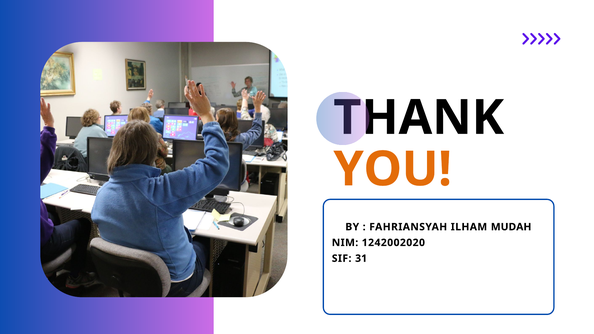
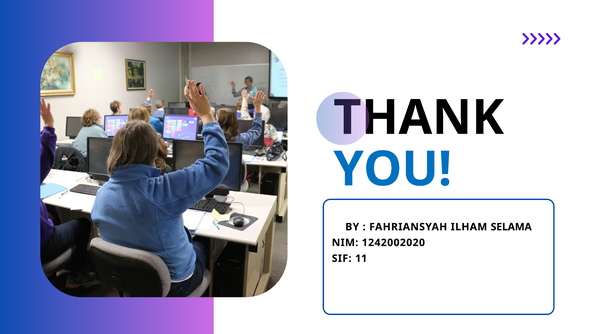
YOU colour: orange -> blue (393, 169)
MUDAH: MUDAH -> SELAMA (511, 227)
31: 31 -> 11 (361, 259)
